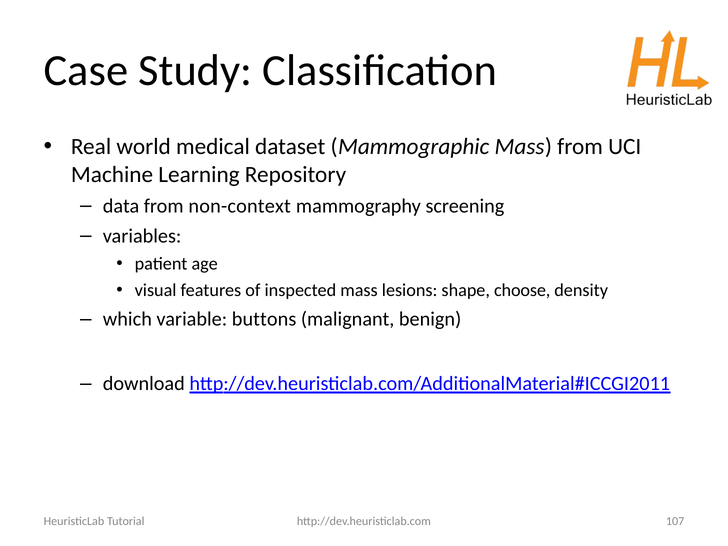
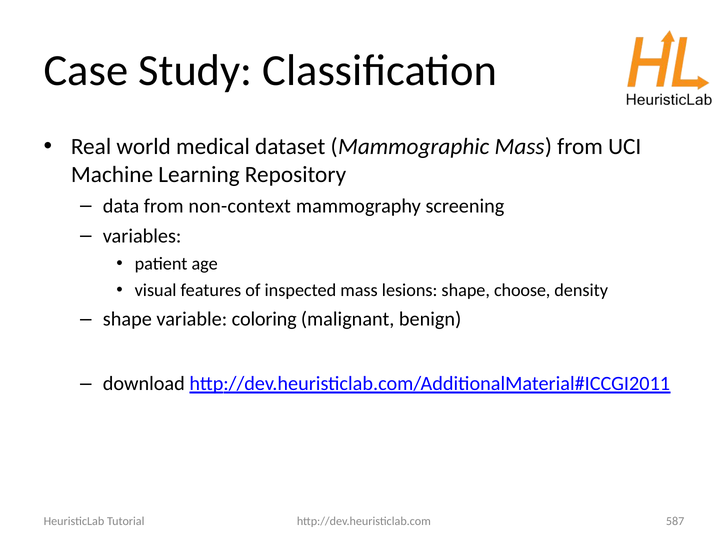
which: which -> shape (127, 319)
buttons: buttons -> coloring (264, 319)
107: 107 -> 587 (675, 521)
